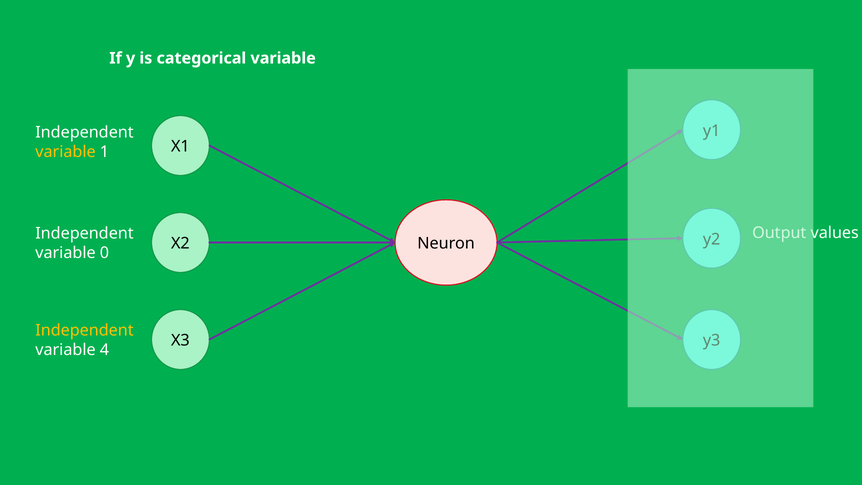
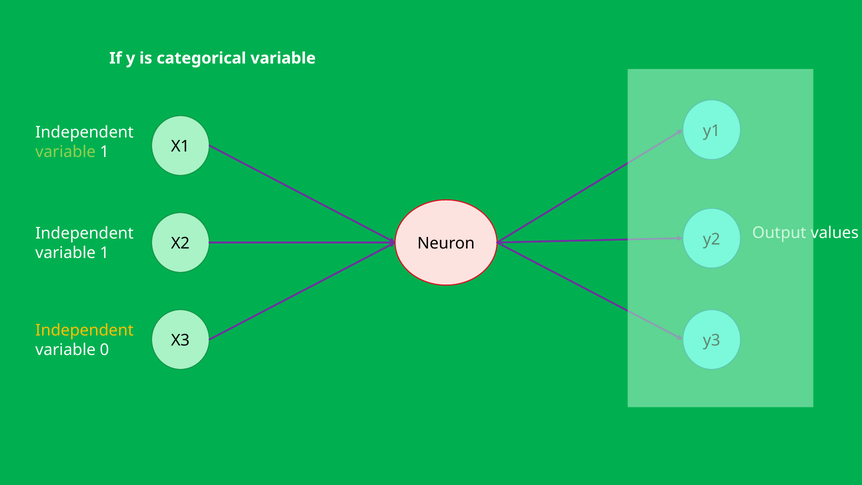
variable colour: yellow -> light green (66, 152)
0: 0 -> 1 (104, 253)
4: 4 -> 0 (104, 350)
